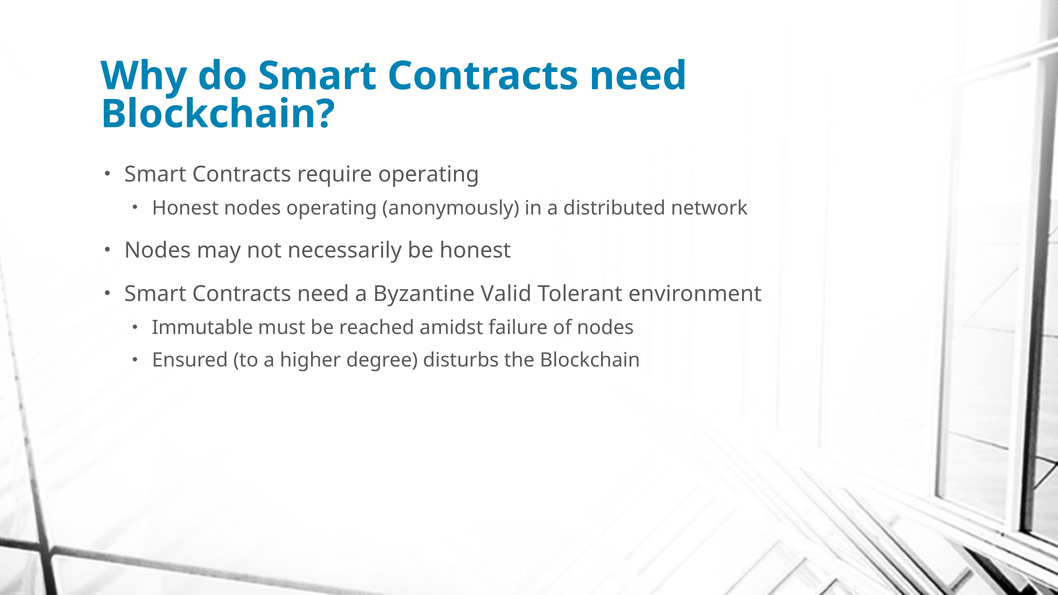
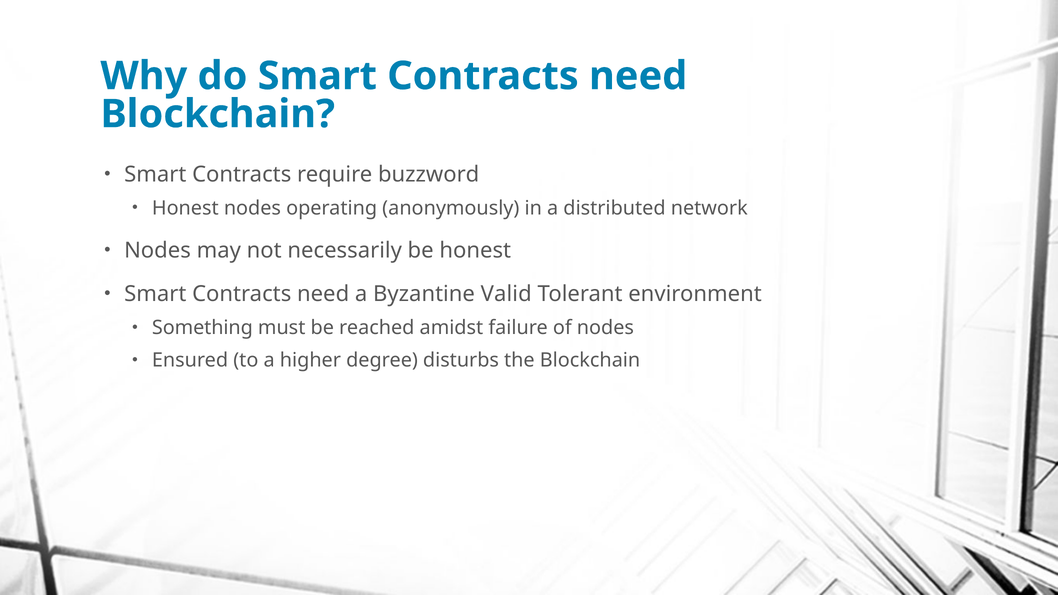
require operating: operating -> buzzword (429, 174)
Immutable: Immutable -> Something (202, 328)
